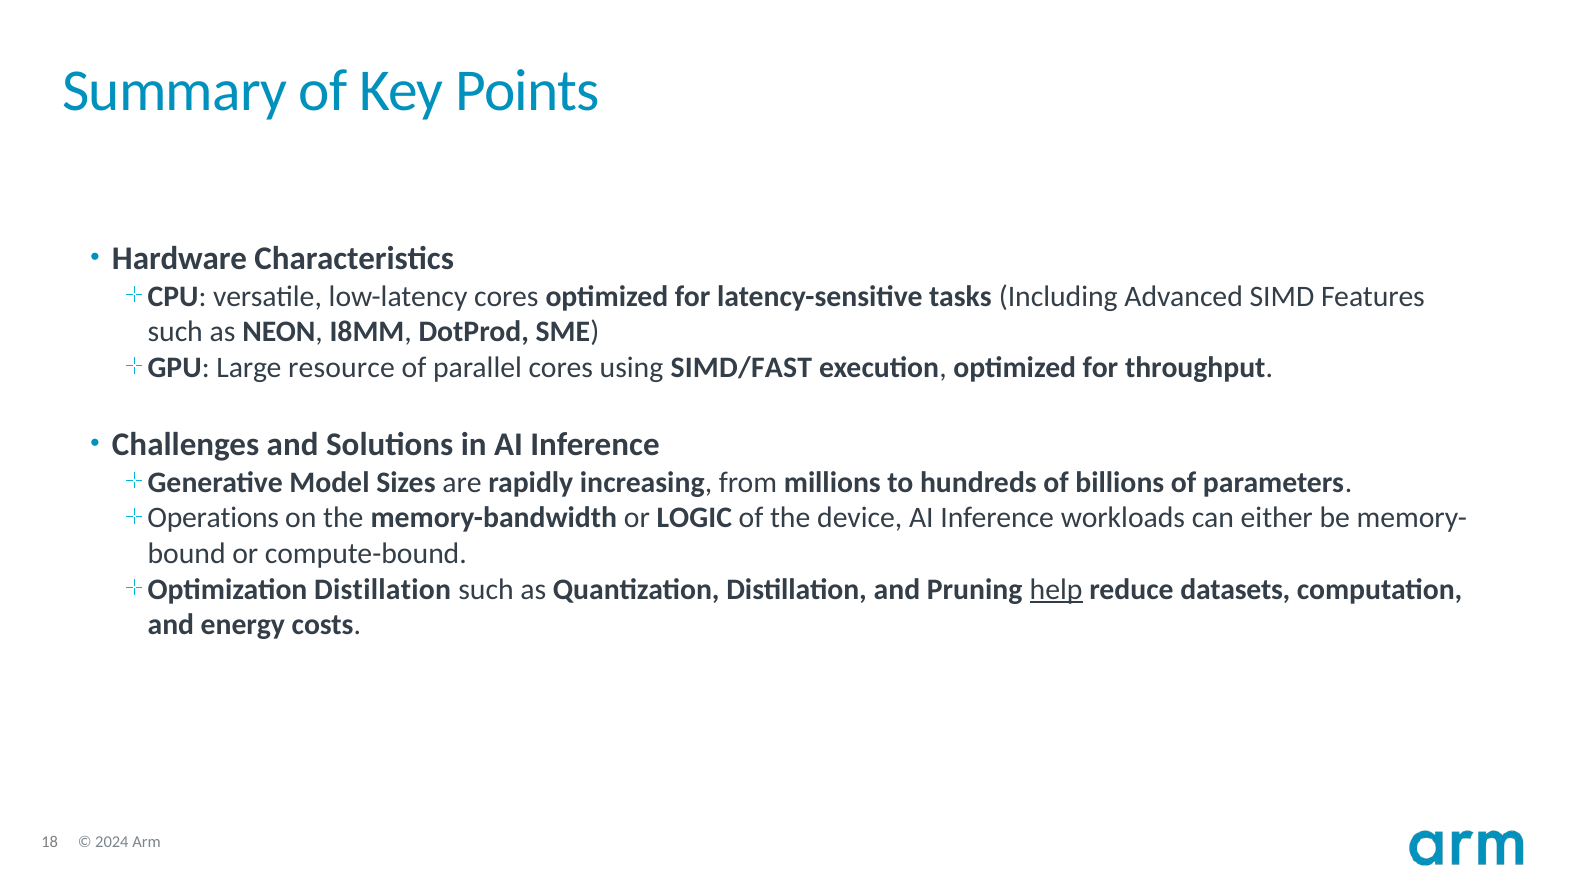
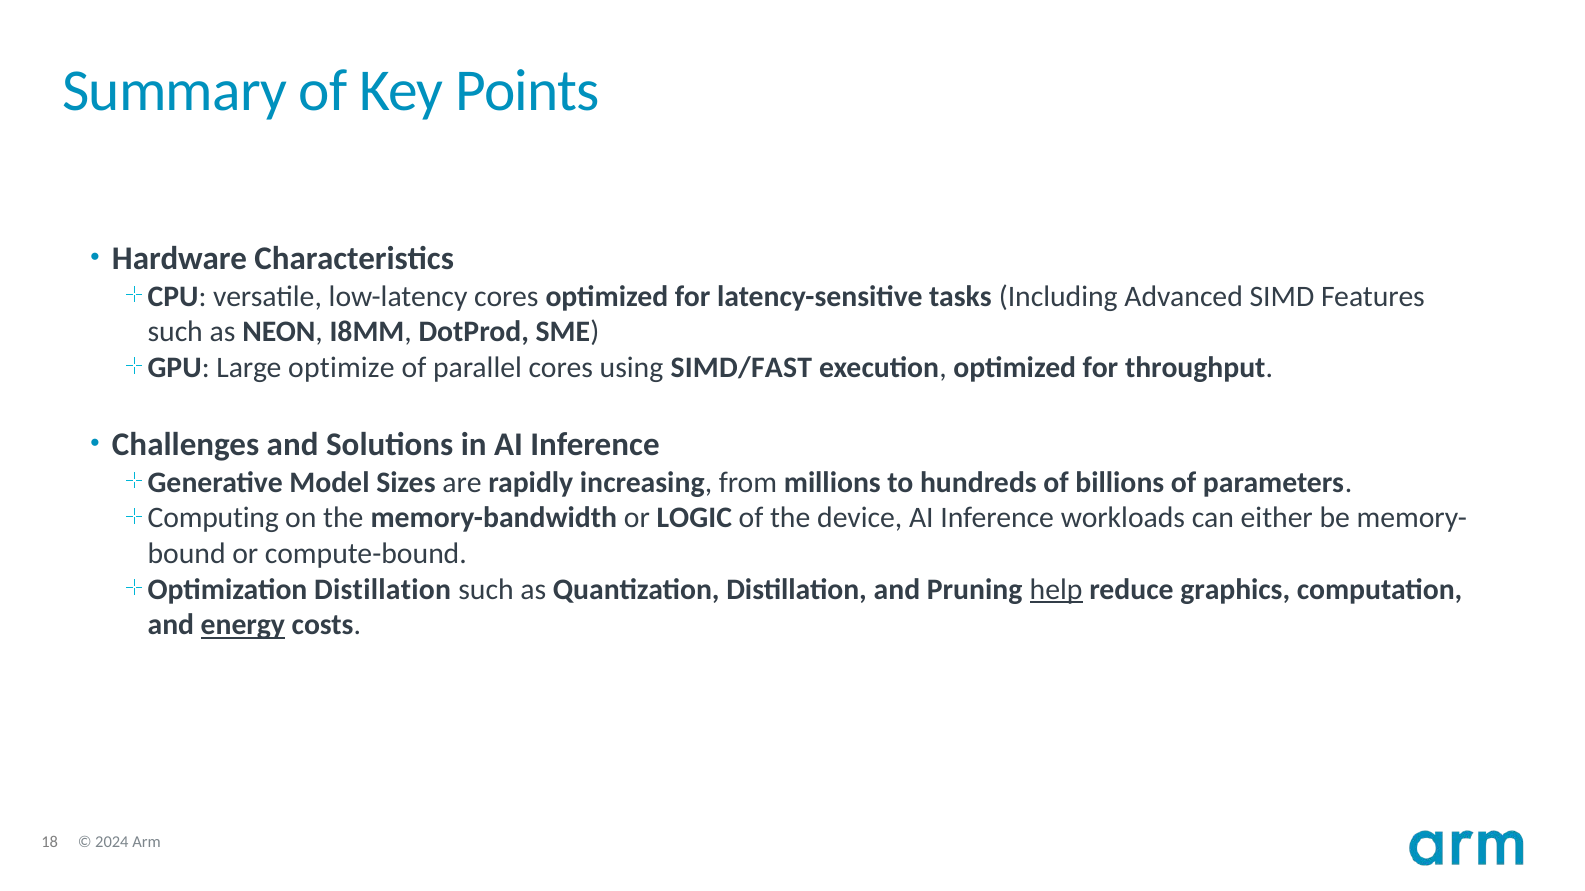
resource: resource -> optimize (341, 368)
Operations: Operations -> Computing (213, 518)
datasets: datasets -> graphics (1235, 590)
energy underline: none -> present (243, 625)
